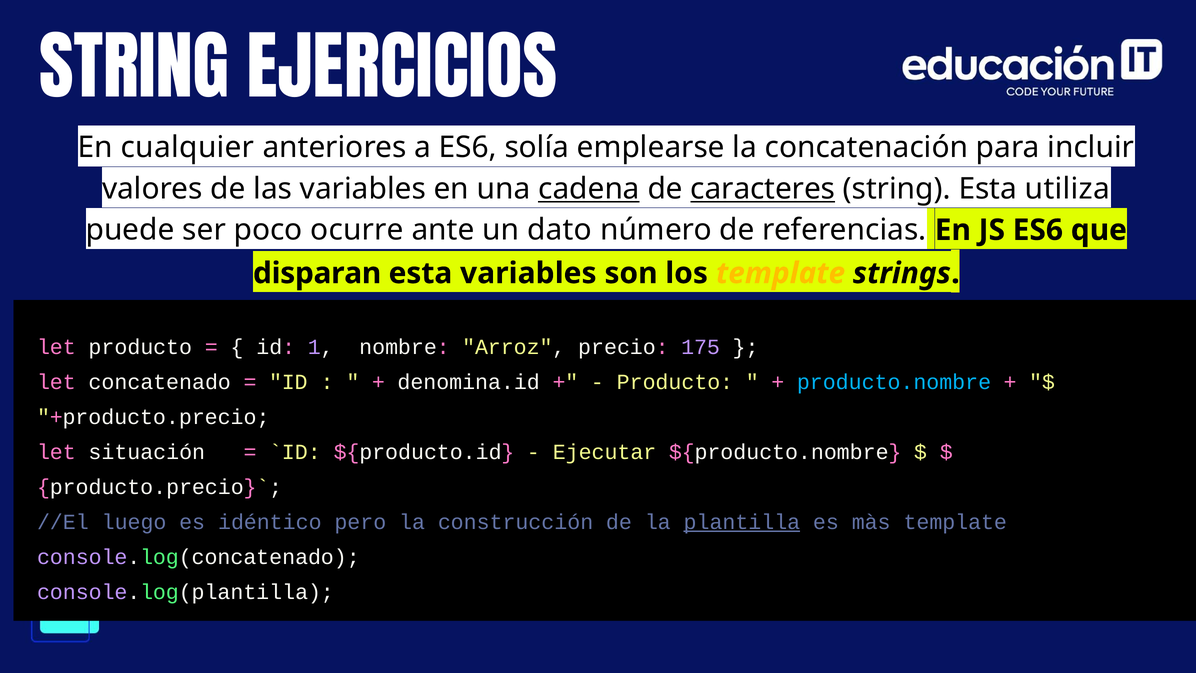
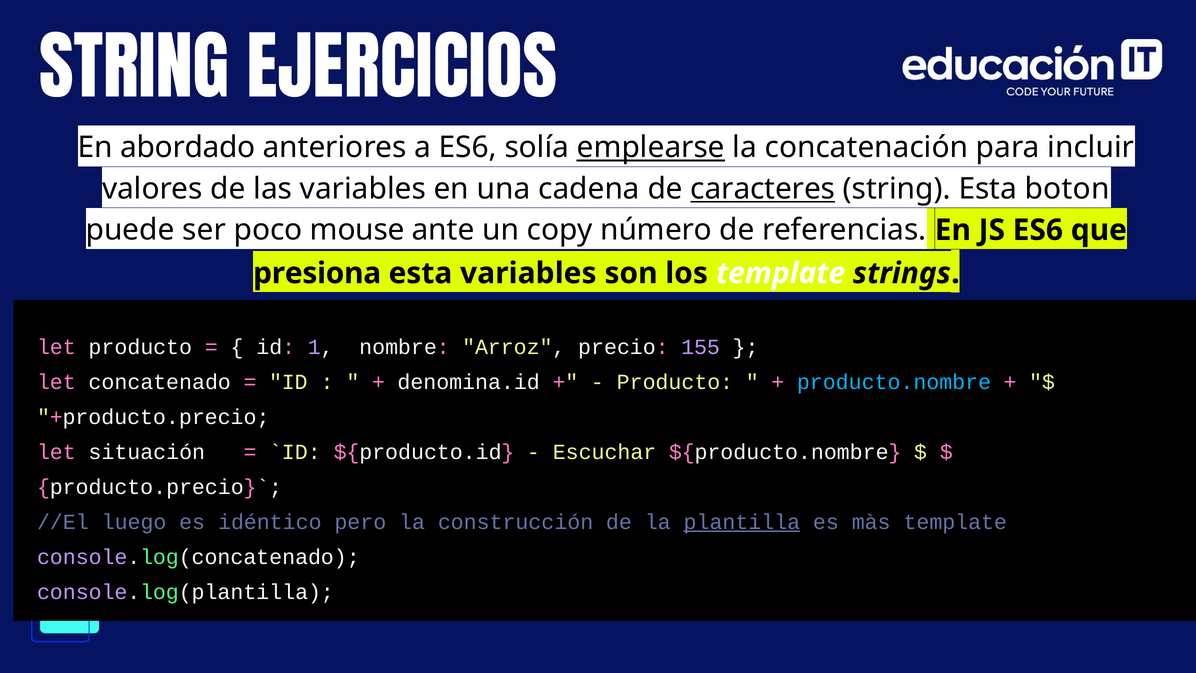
cualquier: cualquier -> abordado (188, 147)
emplearse underline: none -> present (651, 147)
cadena underline: present -> none (589, 189)
utiliza: utiliza -> boton (1067, 189)
ocurre: ocurre -> mouse (357, 230)
dato: dato -> copy (560, 230)
disparan: disparan -> presiona (317, 273)
template colour: yellow -> white (781, 273)
175: 175 -> 155 (701, 347)
Ejecutar: Ejecutar -> Escuchar (605, 452)
